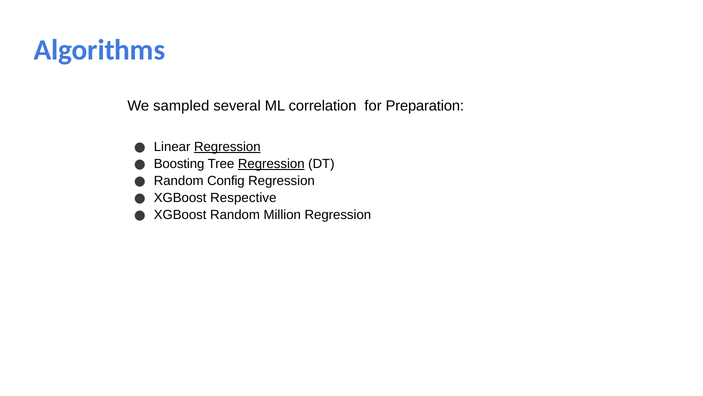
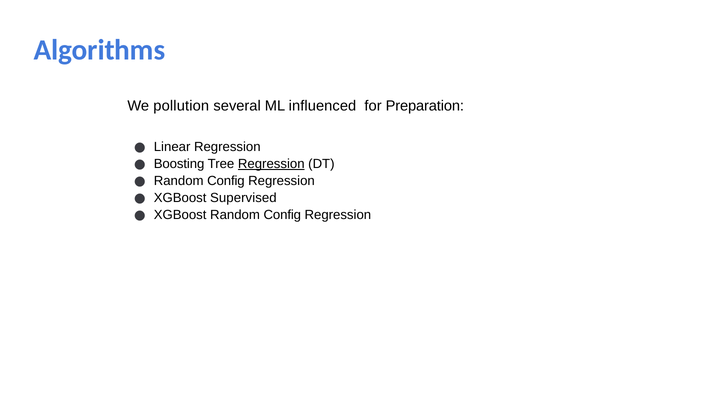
sampled: sampled -> pollution (181, 106)
correlation: correlation -> influenced (323, 106)
Regression underline: present -> none (227, 147)
Respective: Respective -> Supervised (243, 197)
XGBoost Random Million: Million -> Config (282, 214)
